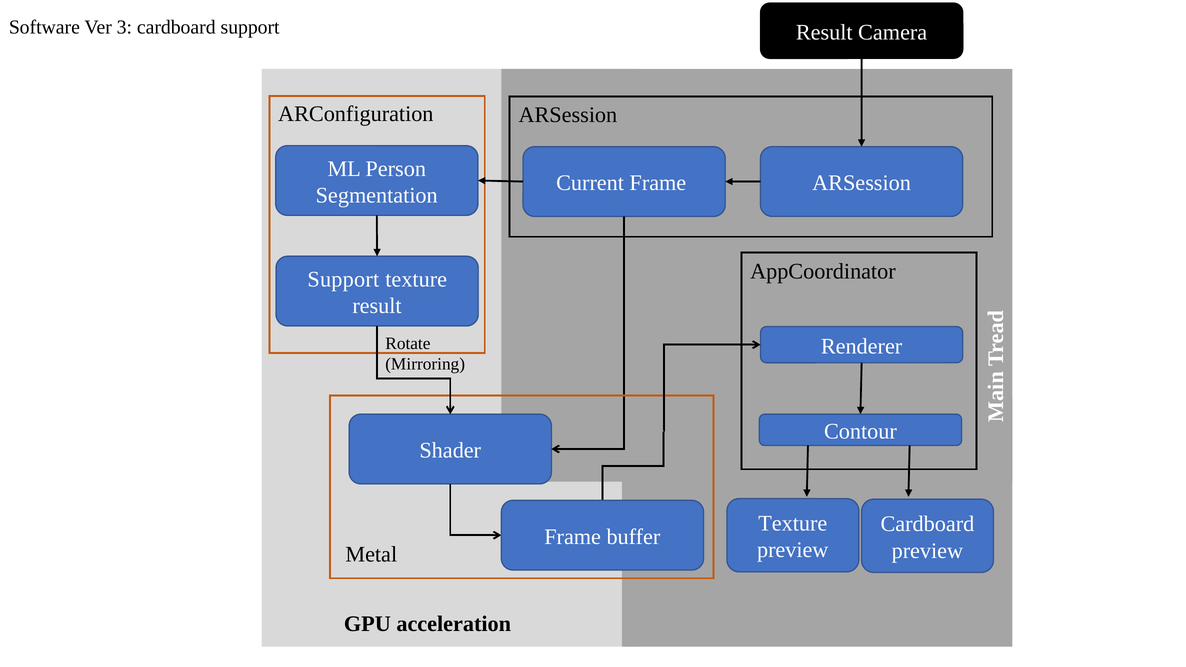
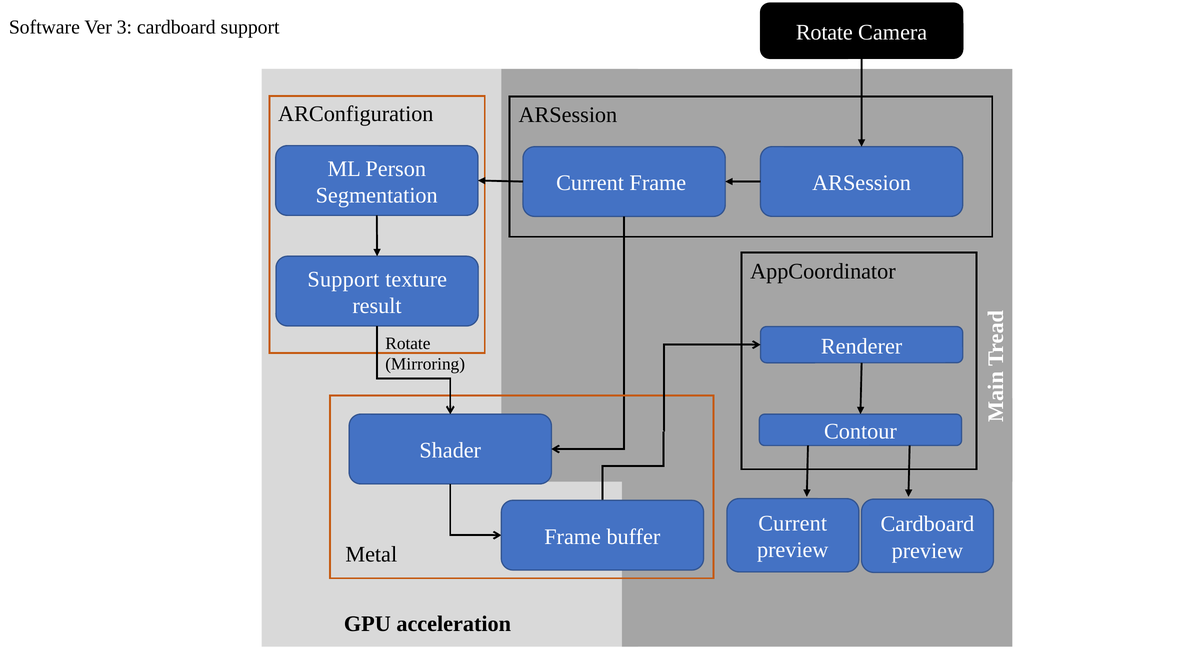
support Result: Result -> Rotate (824, 32)
Texture: Texture -> Current (793, 524)
